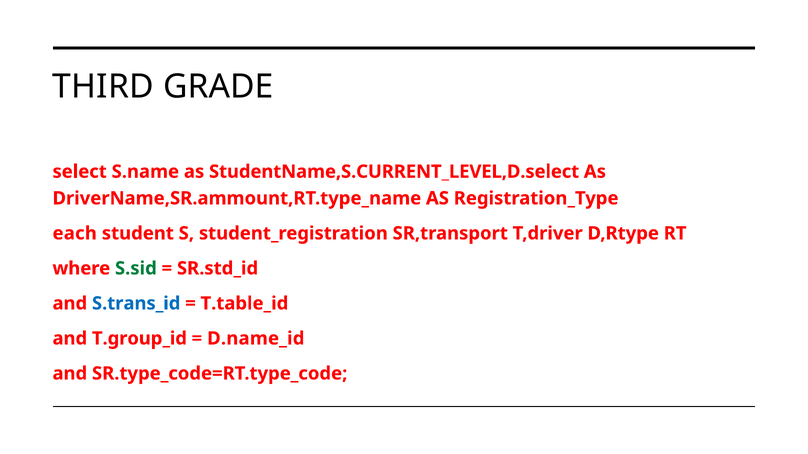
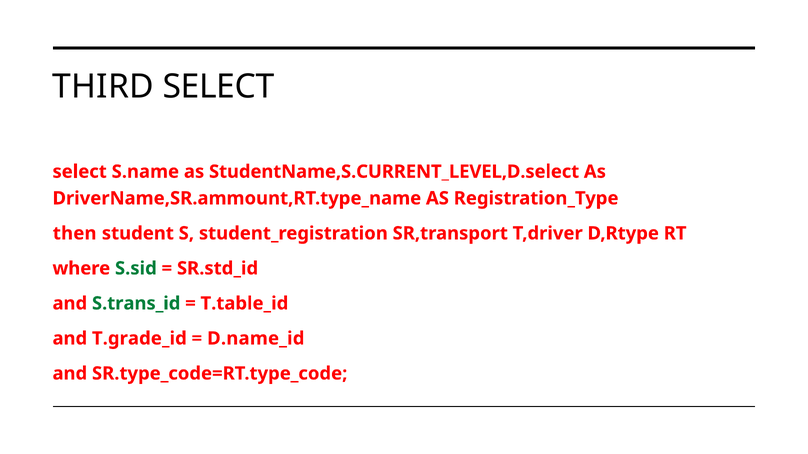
THIRD GRADE: GRADE -> SELECT (218, 87)
each: each -> then (75, 234)
S.trans_id colour: blue -> green (136, 304)
T.group_id: T.group_id -> T.grade_id (139, 339)
